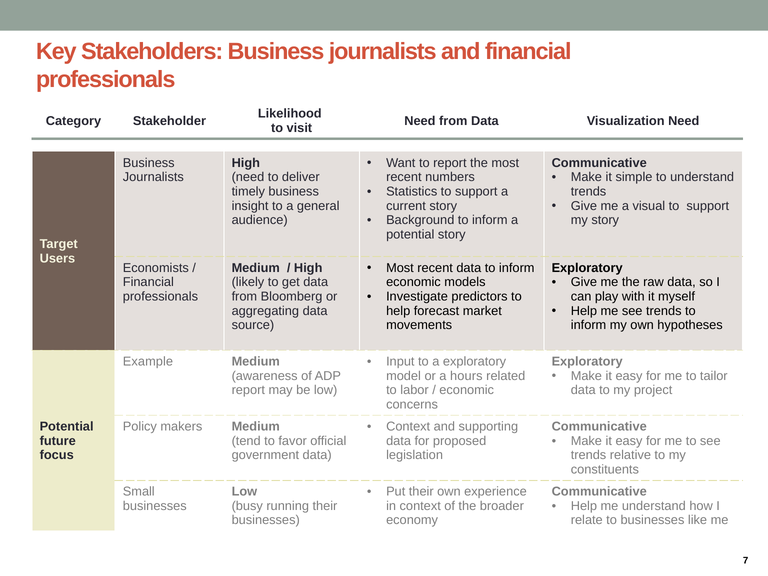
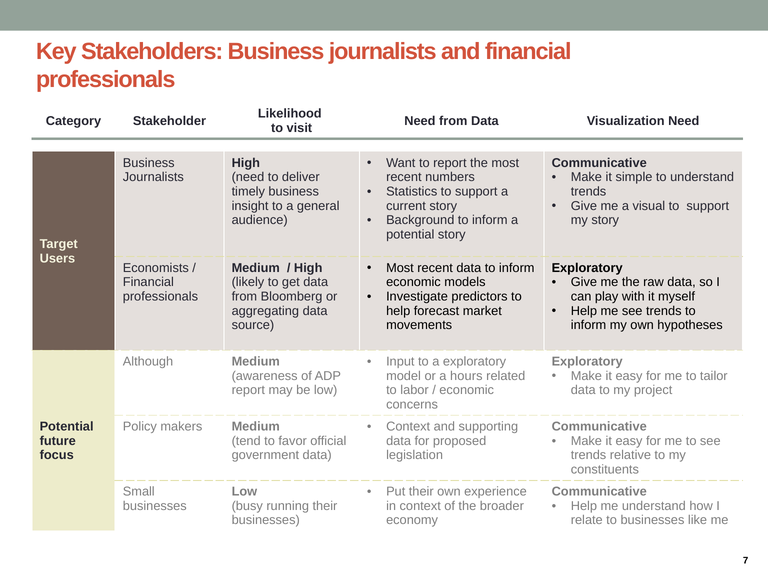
Example: Example -> Although (148, 361)
